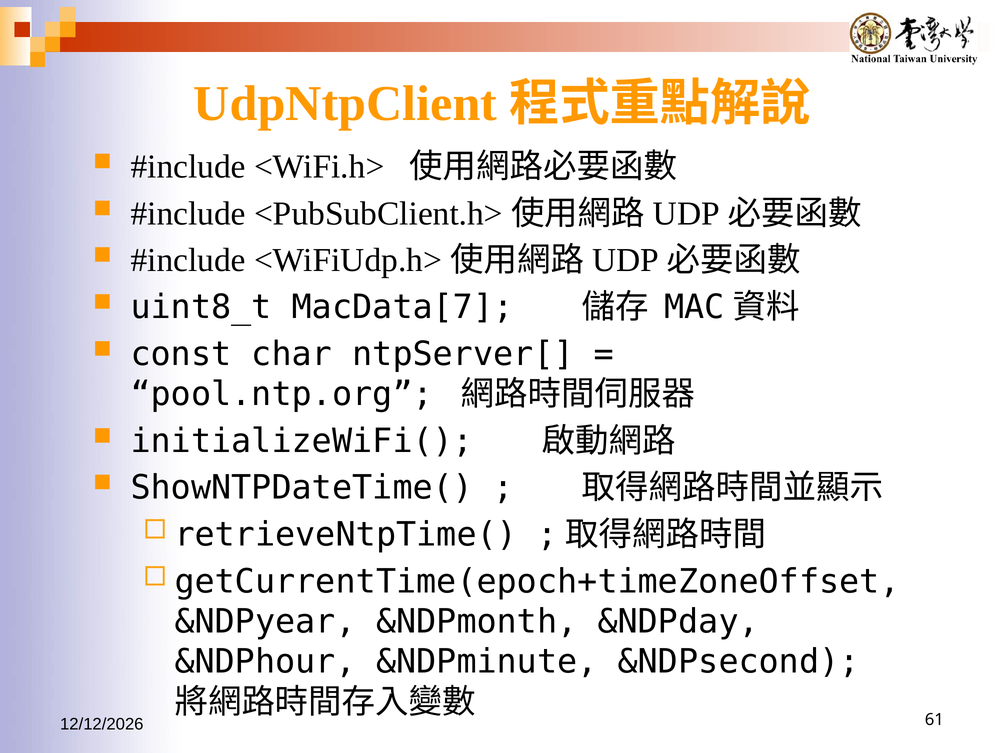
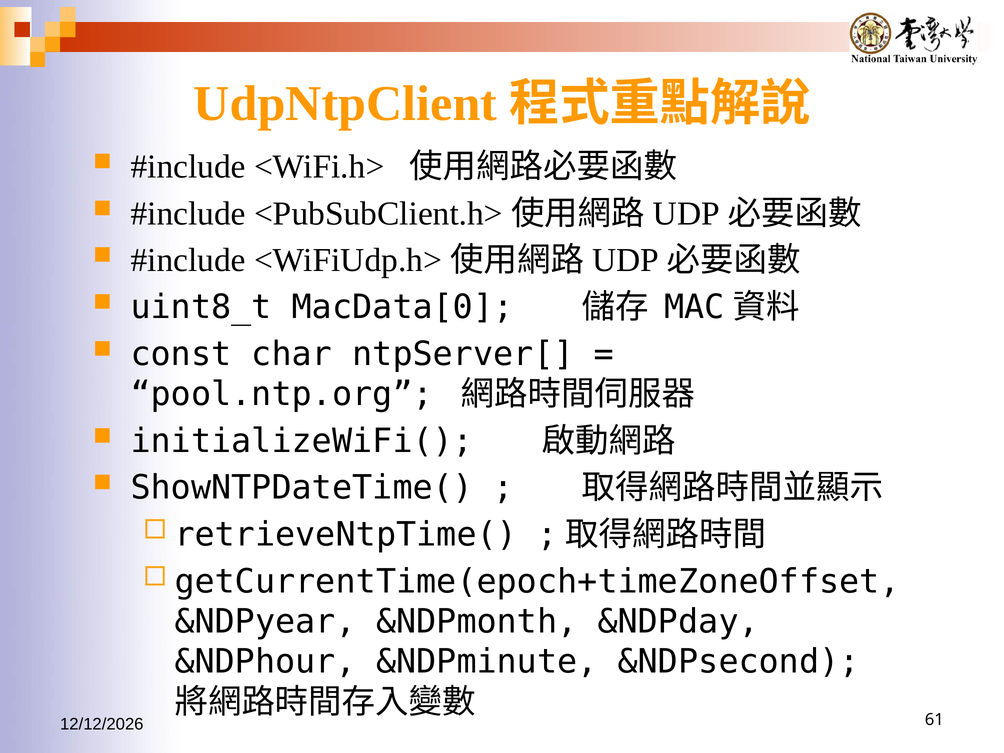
MacData[7: MacData[7 -> MacData[0 (403, 307)
